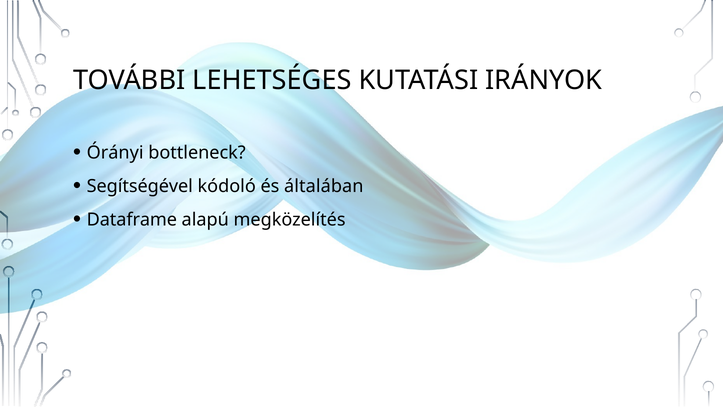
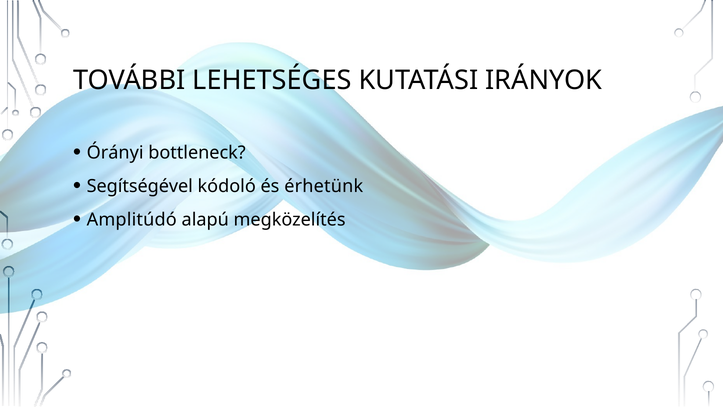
általában: általában -> érhetünk (324, 186)
Dataframe: Dataframe -> Amplitúdó (132, 220)
